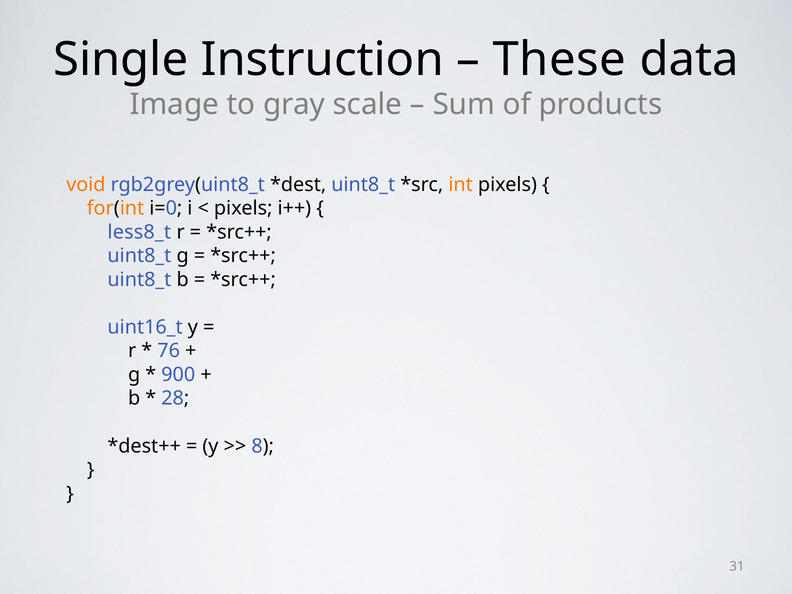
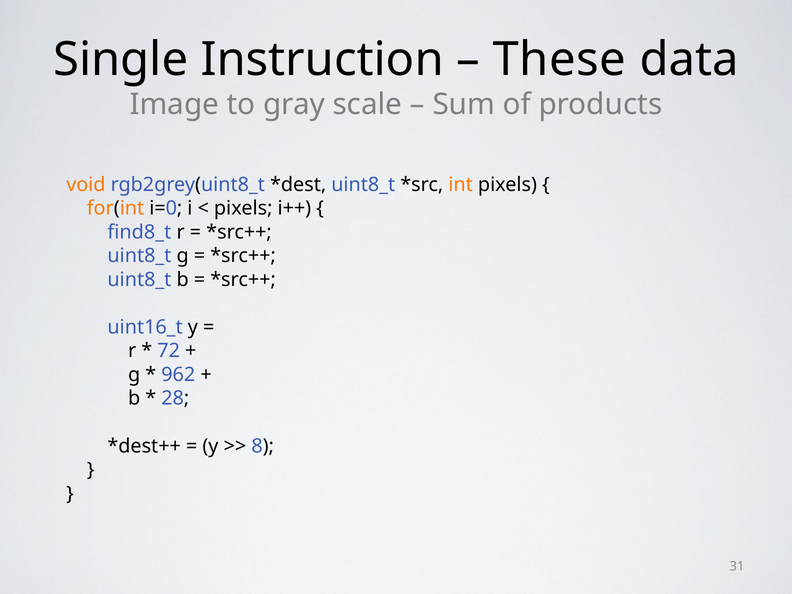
less8_t: less8_t -> find8_t (139, 232)
76: 76 -> 72 (169, 351)
900: 900 -> 962 (178, 375)
